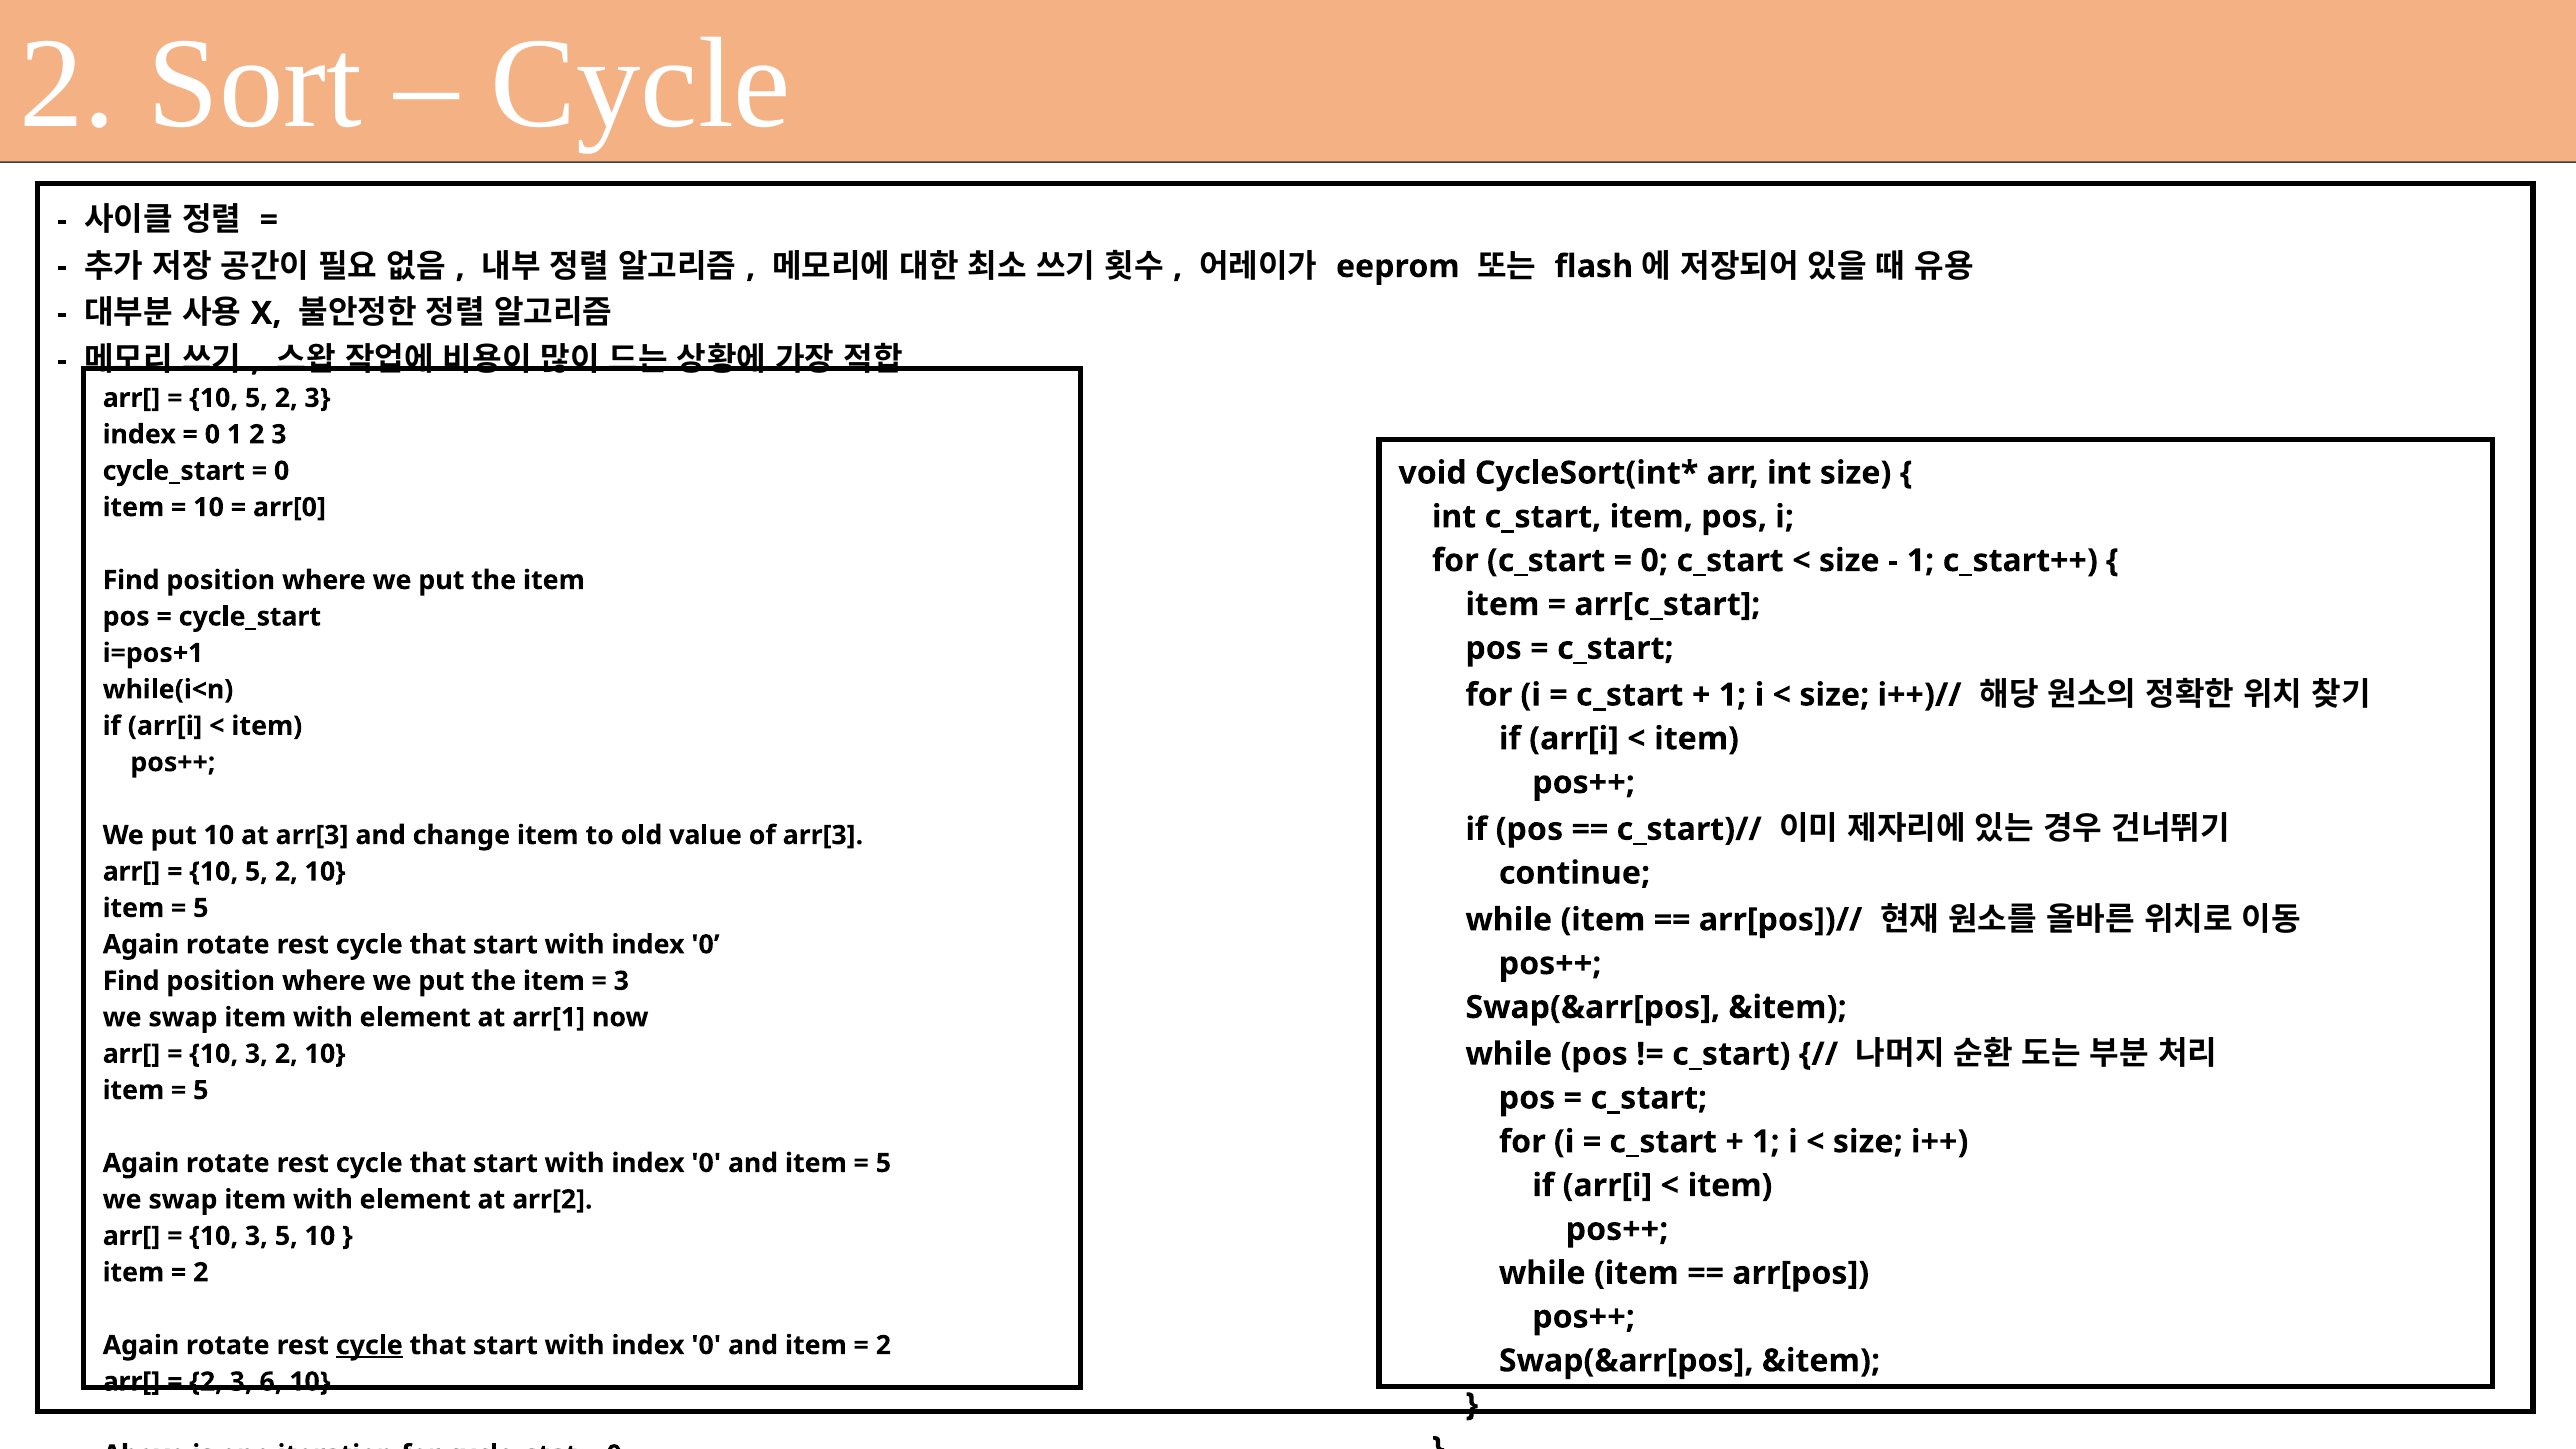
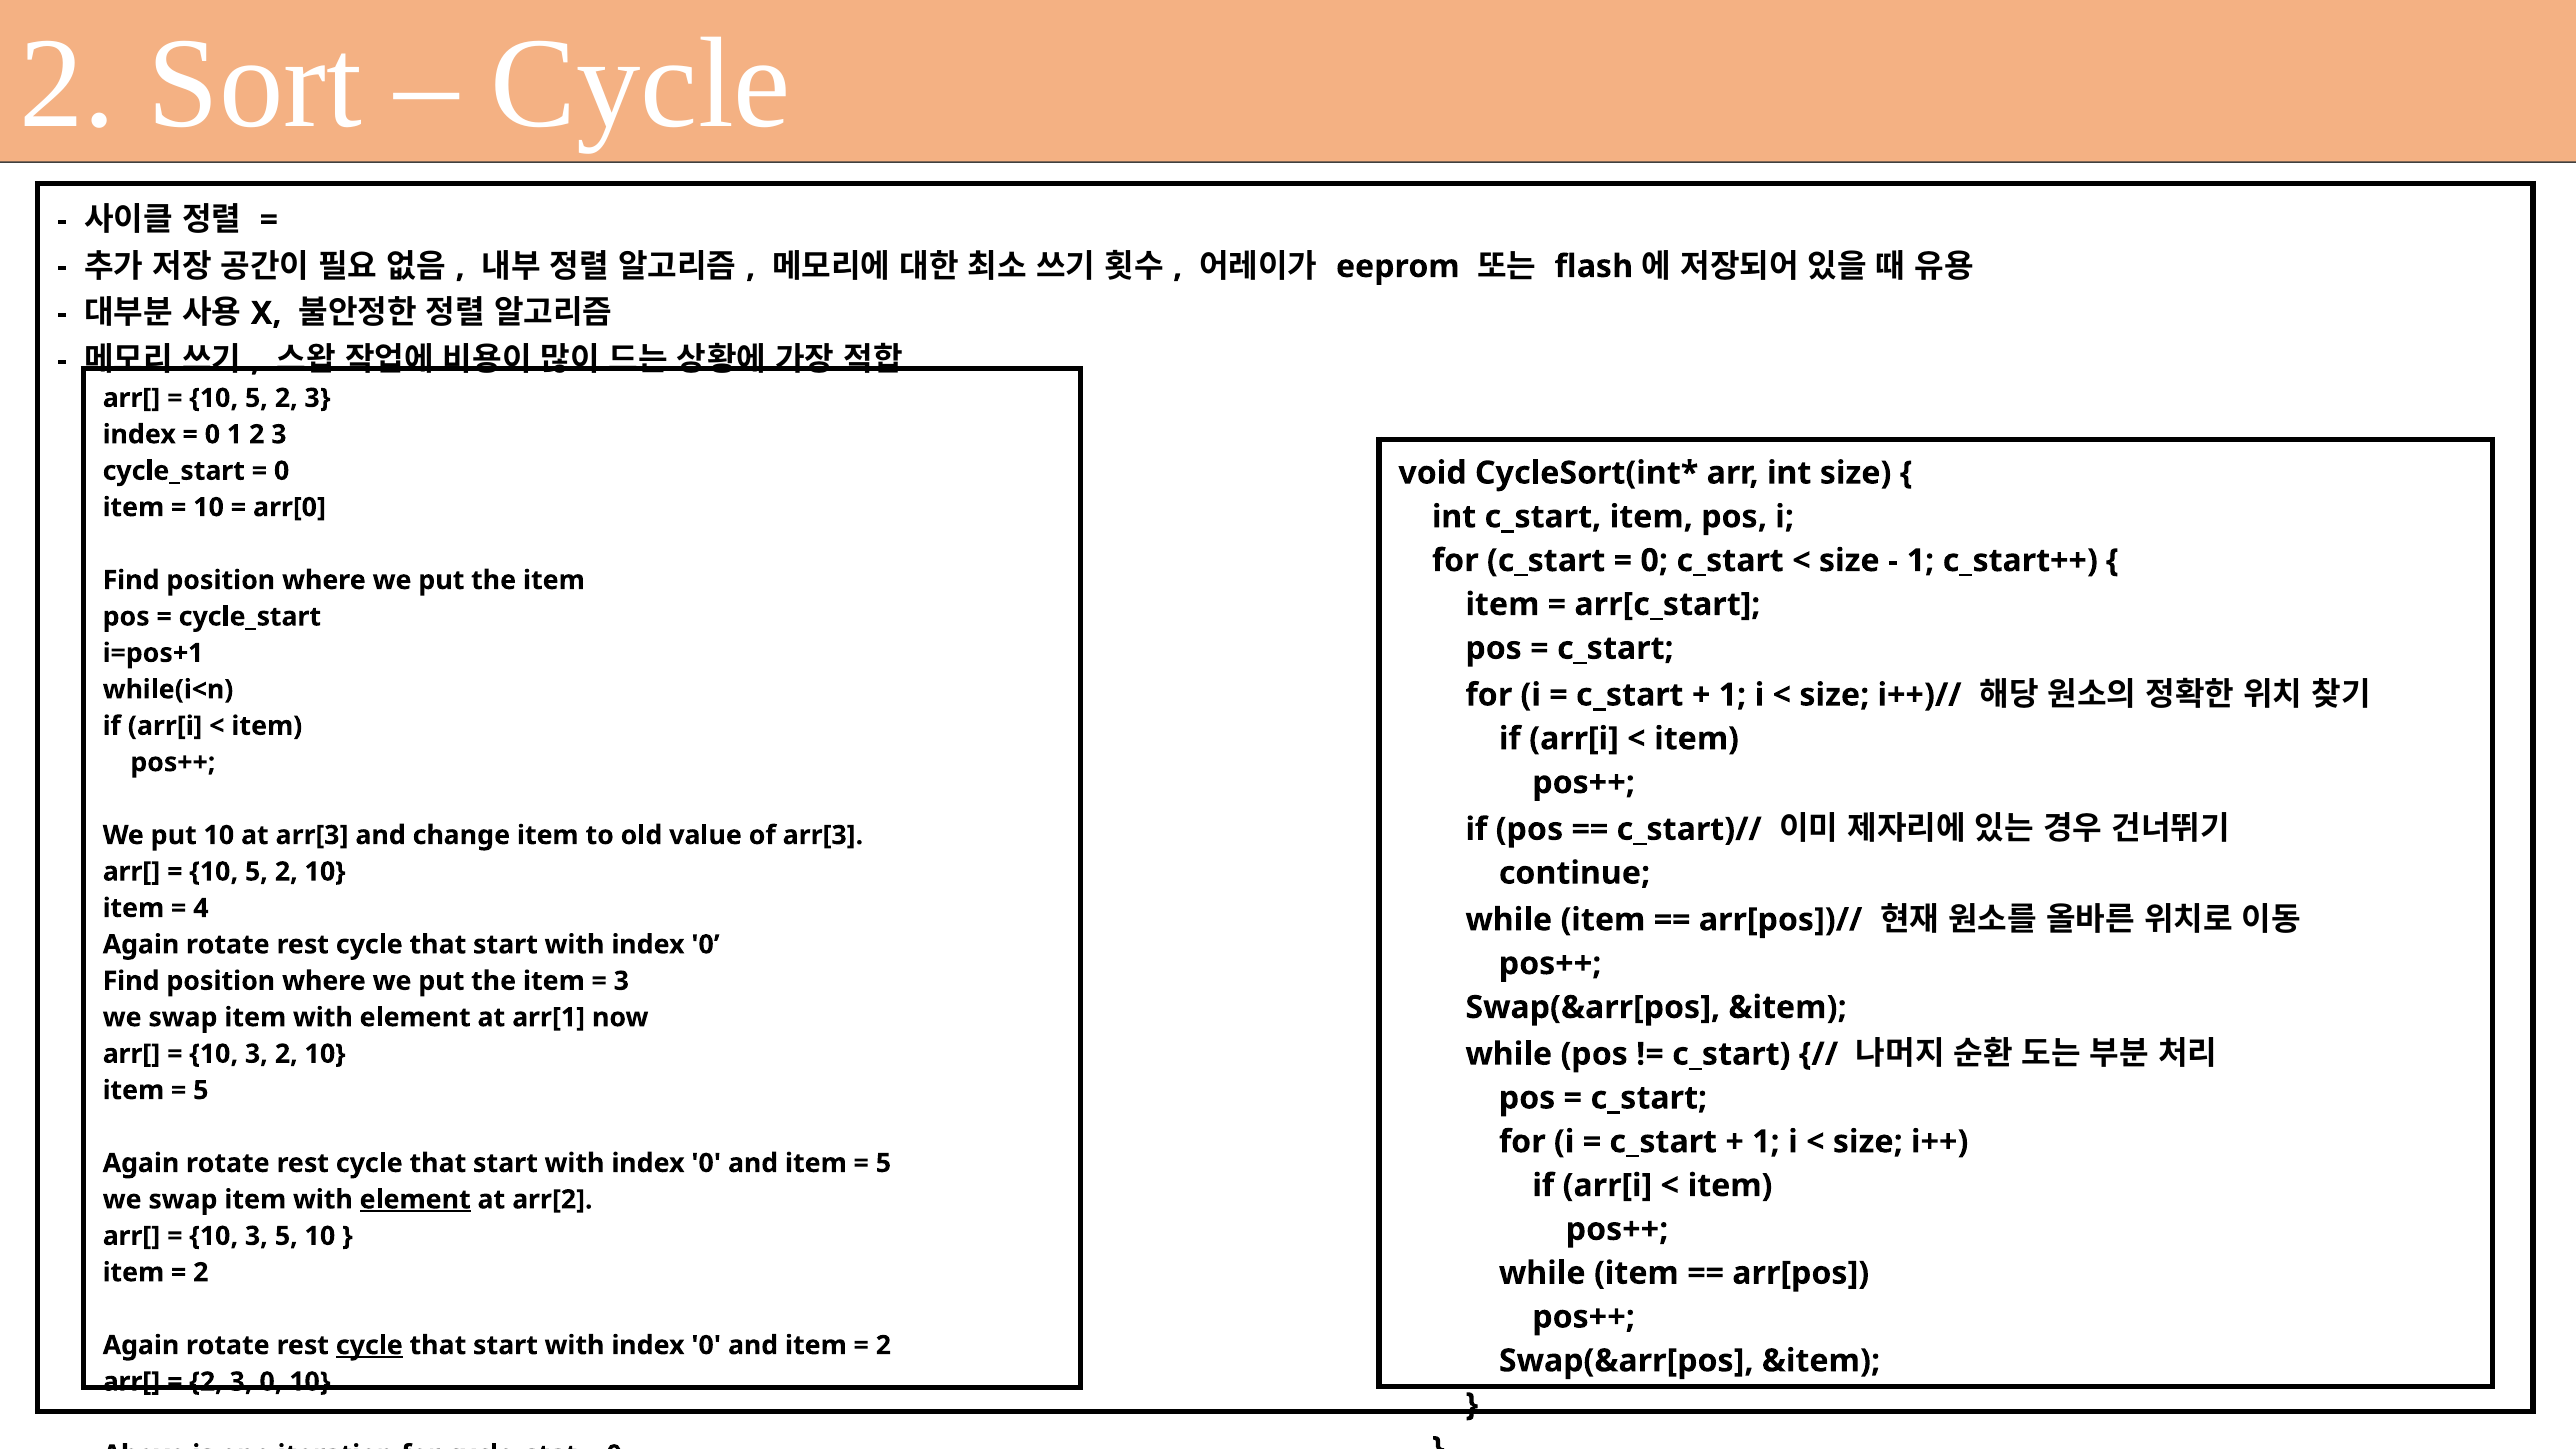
5: 5 -> 4 (201, 908)
element underline: none -> present (415, 1200)
3 6: 6 -> 0 (271, 1382)
